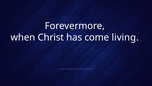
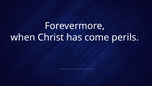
living: living -> perils (125, 37)
